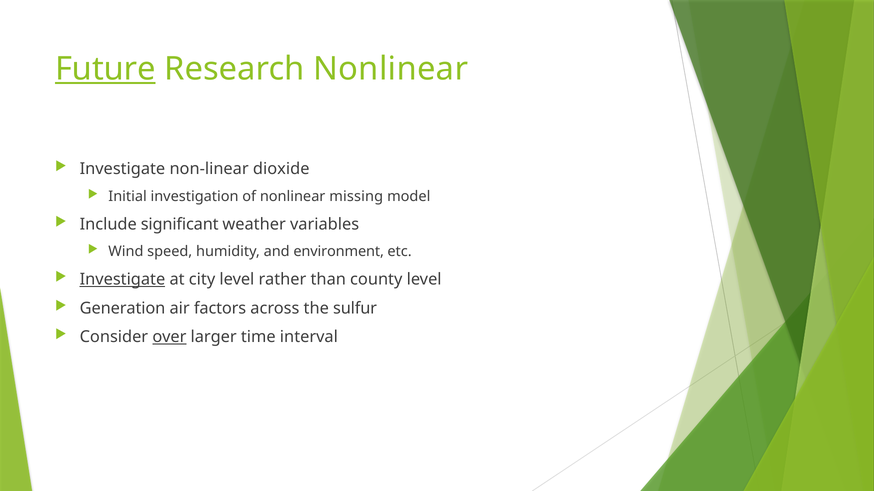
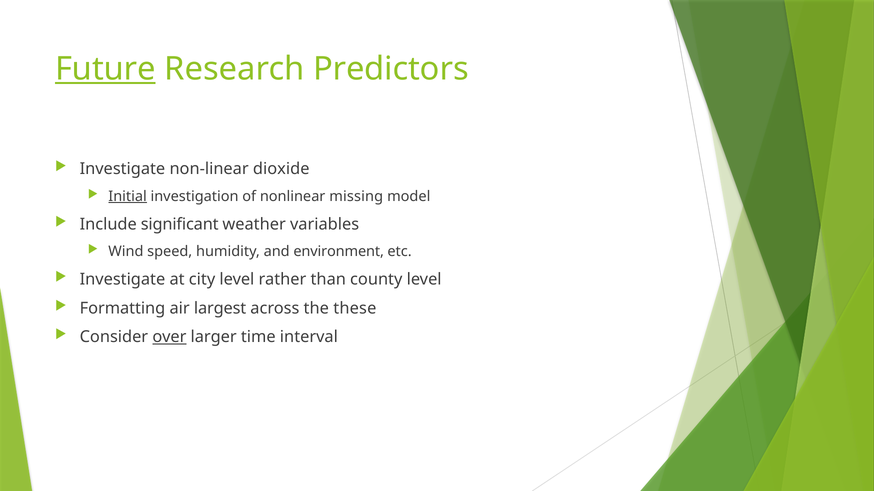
Research Nonlinear: Nonlinear -> Predictors (391, 69)
Initial underline: none -> present (128, 197)
Investigate underline: present -> none (122, 280)
Generation: Generation -> Formatting (122, 309)
factors: factors -> largest (220, 309)
sulfur: sulfur -> these (355, 309)
